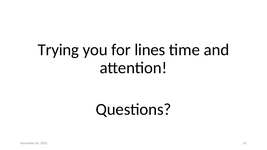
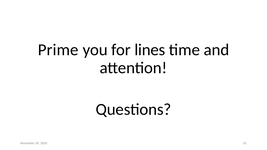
Trying: Trying -> Prime (58, 50)
